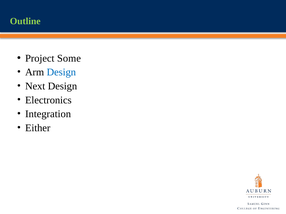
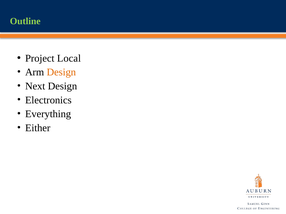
Some: Some -> Local (69, 58)
Design colour: blue -> orange (61, 72)
Integration: Integration -> Everything (48, 114)
